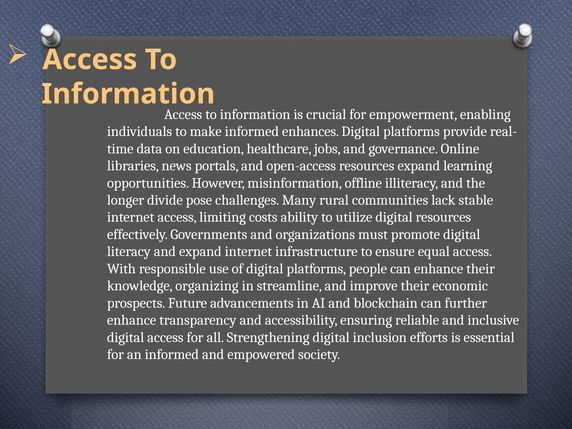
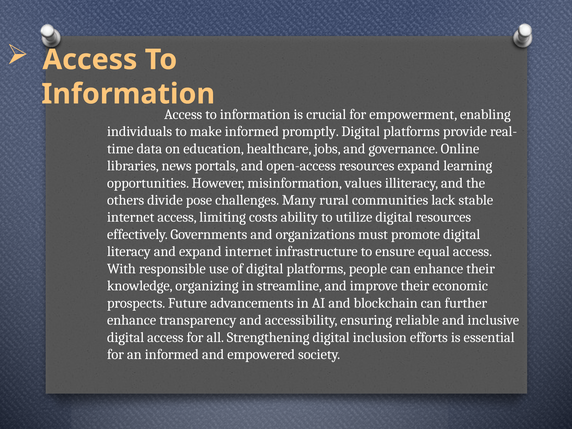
enhances: enhances -> promptly (310, 131)
offline: offline -> values (363, 183)
longer: longer -> others (126, 200)
